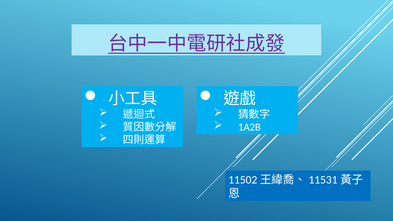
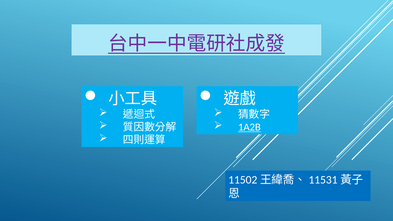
1A2B underline: none -> present (249, 127)
